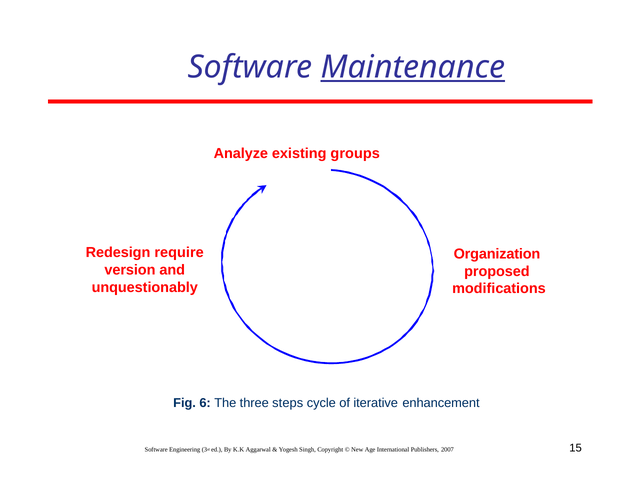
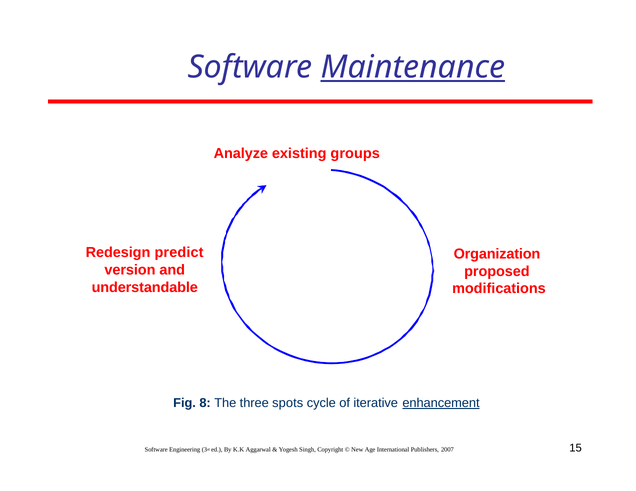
require: require -> predict (179, 253)
unquestionably: unquestionably -> understandable (145, 288)
6: 6 -> 8 (205, 403)
steps: steps -> spots (288, 403)
enhancement underline: none -> present (441, 403)
